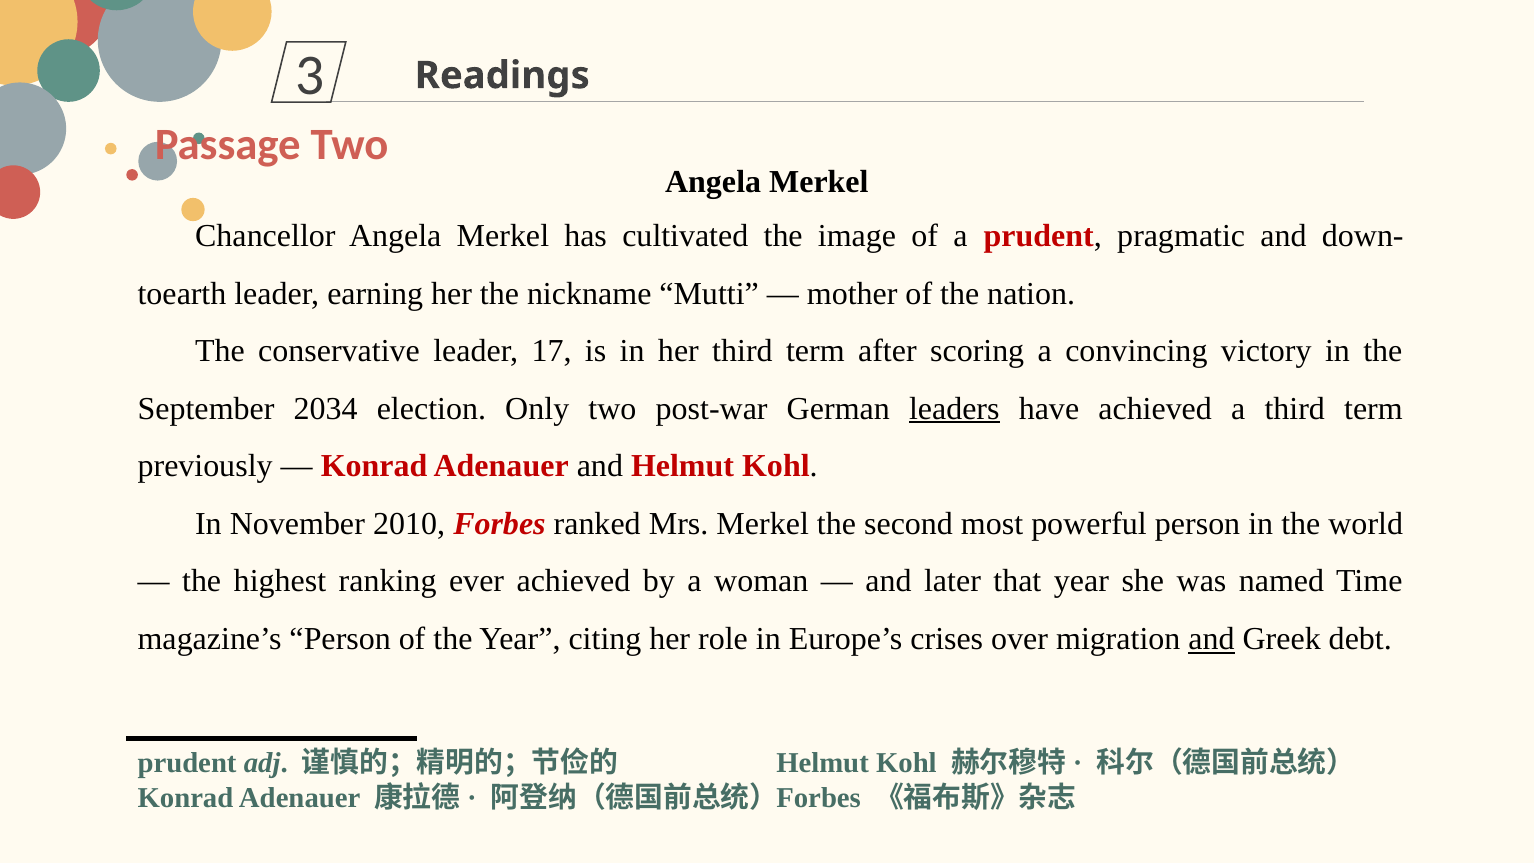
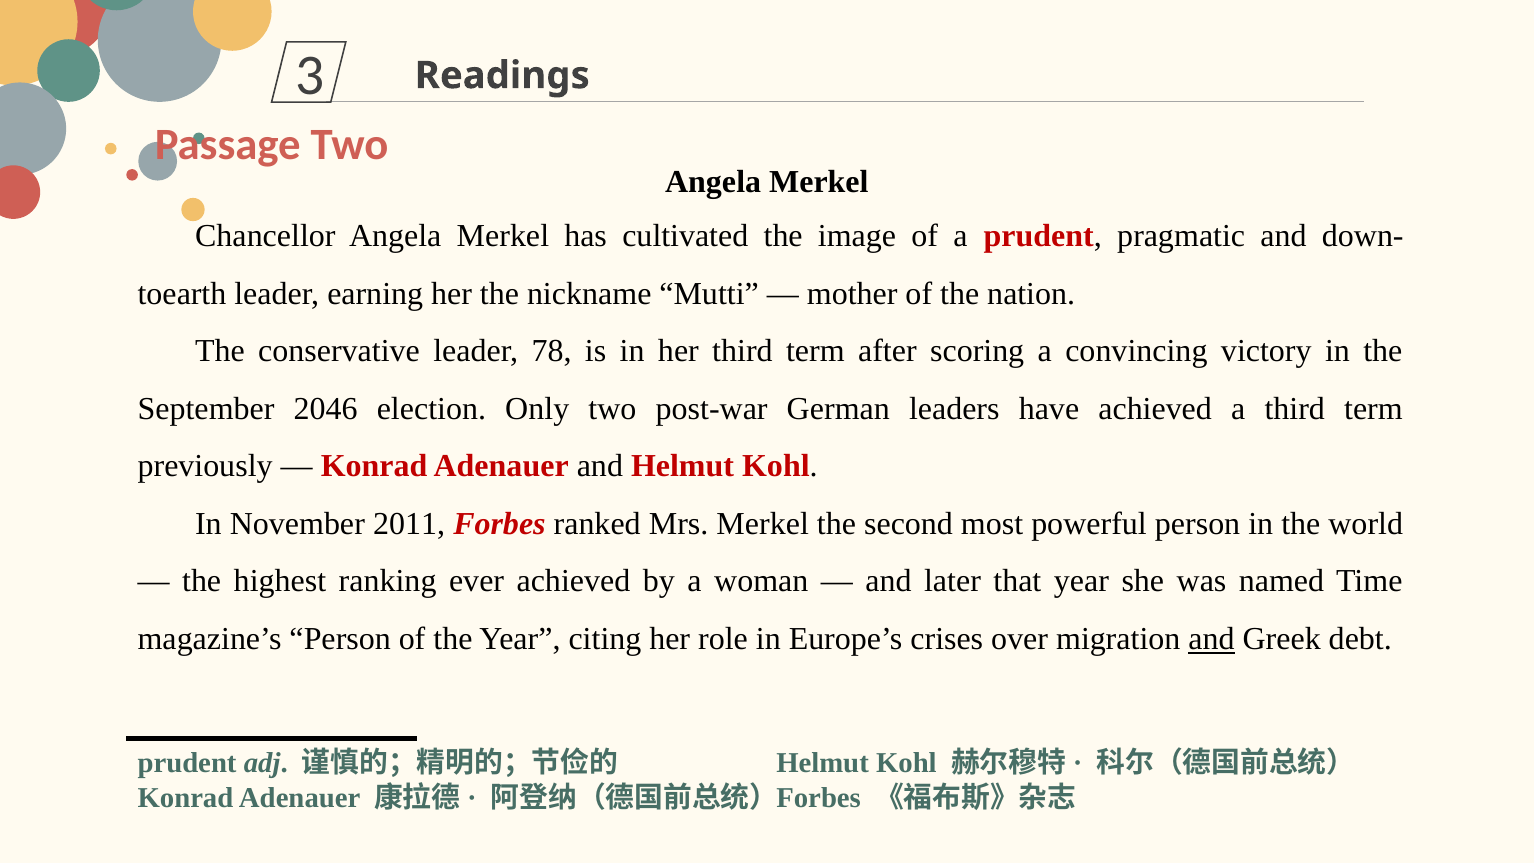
17: 17 -> 78 (552, 351)
2034: 2034 -> 2046 (326, 409)
leaders underline: present -> none (954, 409)
2010: 2010 -> 2011 (409, 524)
